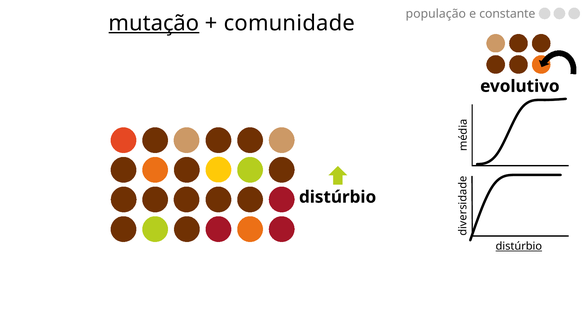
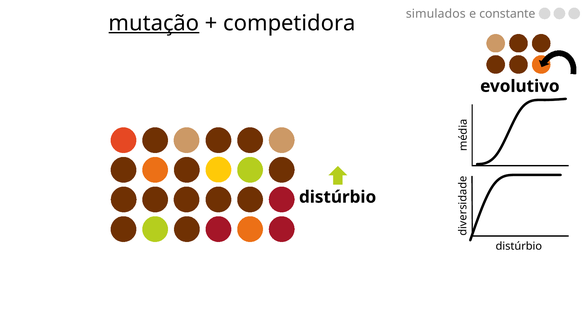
população: população -> simulados (436, 14)
comunidade: comunidade -> competidora (289, 23)
distúrbio underline: present -> none (519, 246)
